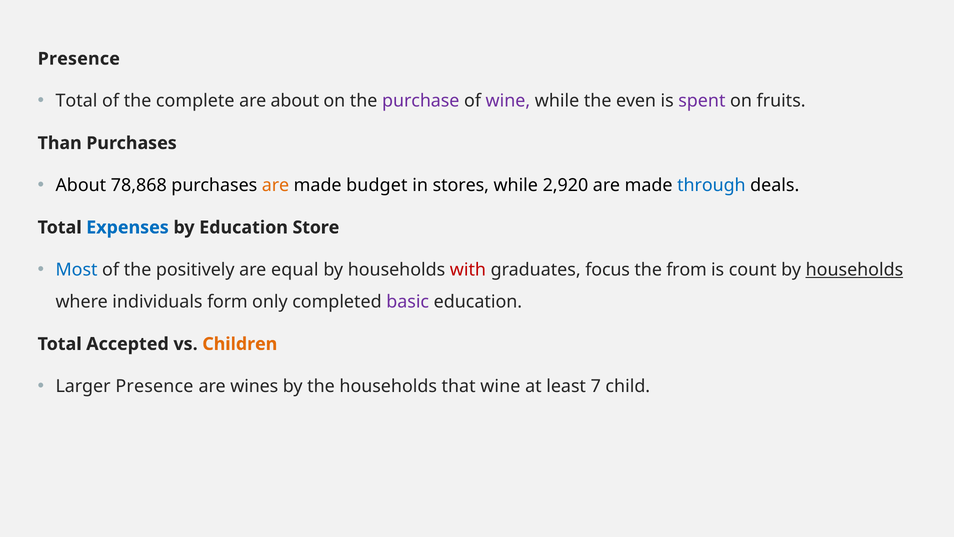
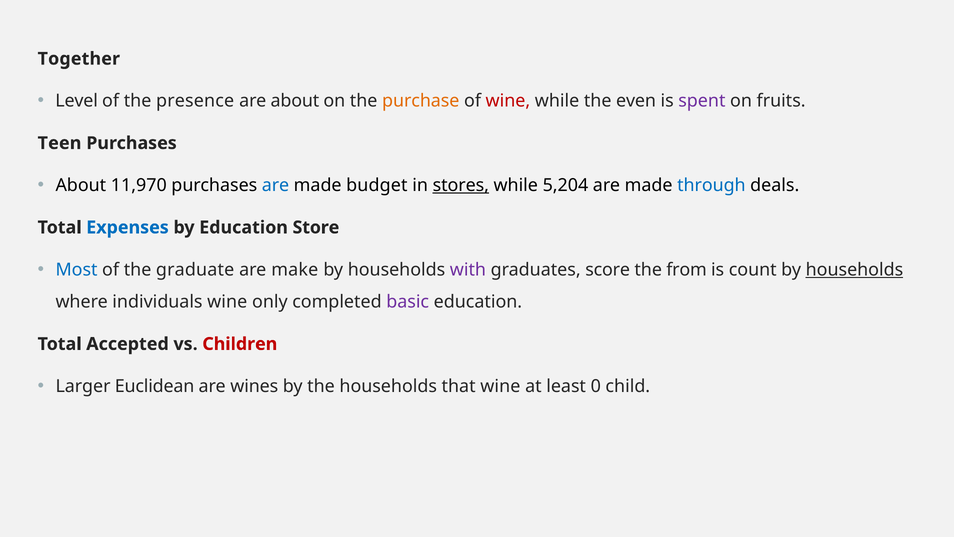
Presence: Presence -> Together (79, 59)
Total: Total -> Level (77, 101)
complete: complete -> presence (195, 101)
purchase colour: purple -> orange (421, 101)
wine colour: purple -> red (508, 101)
Than: Than -> Teen (60, 143)
78,868: 78,868 -> 11,970 (139, 185)
are colour: orange -> blue (276, 185)
stores underline: none -> present (461, 185)
2,920: 2,920 -> 5,204 (565, 185)
positively: positively -> graduate (195, 269)
equal: equal -> make (295, 269)
with colour: red -> purple (468, 269)
focus: focus -> score (608, 269)
individuals form: form -> wine (227, 302)
Children colour: orange -> red (240, 344)
Larger Presence: Presence -> Euclidean (155, 386)
7: 7 -> 0 (596, 386)
